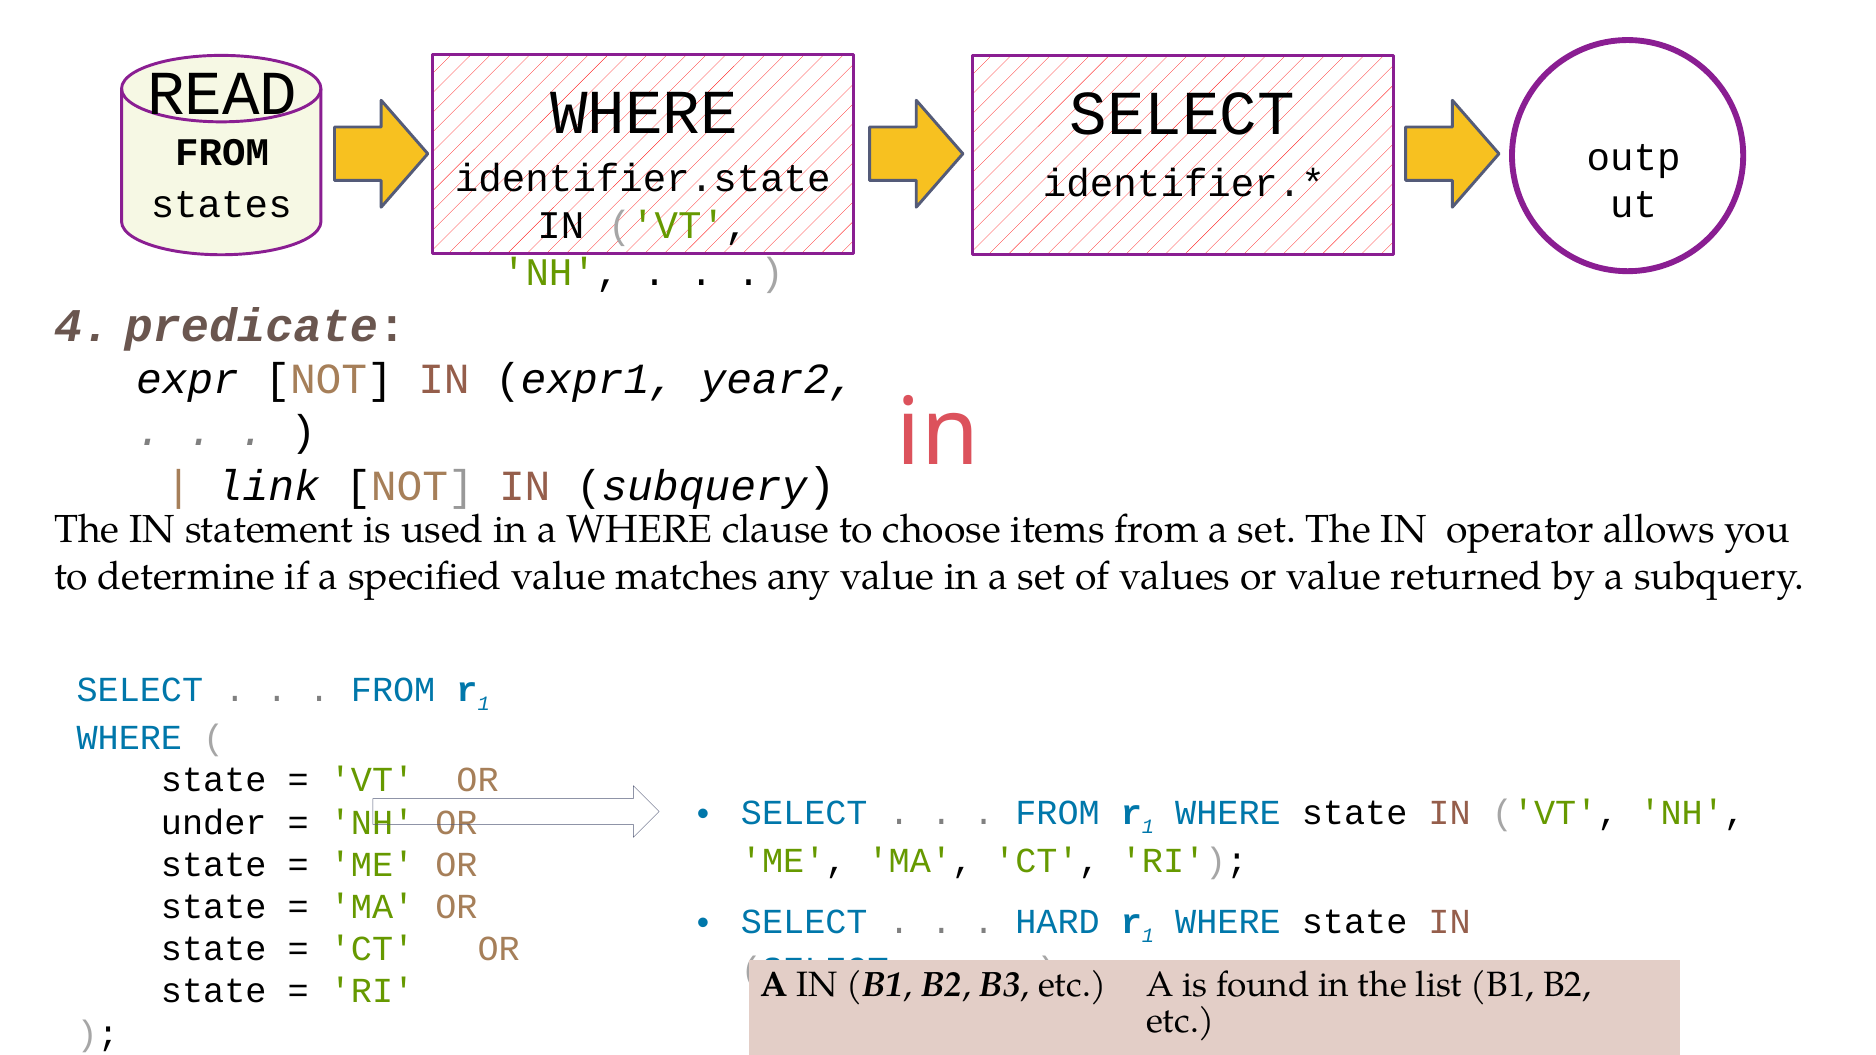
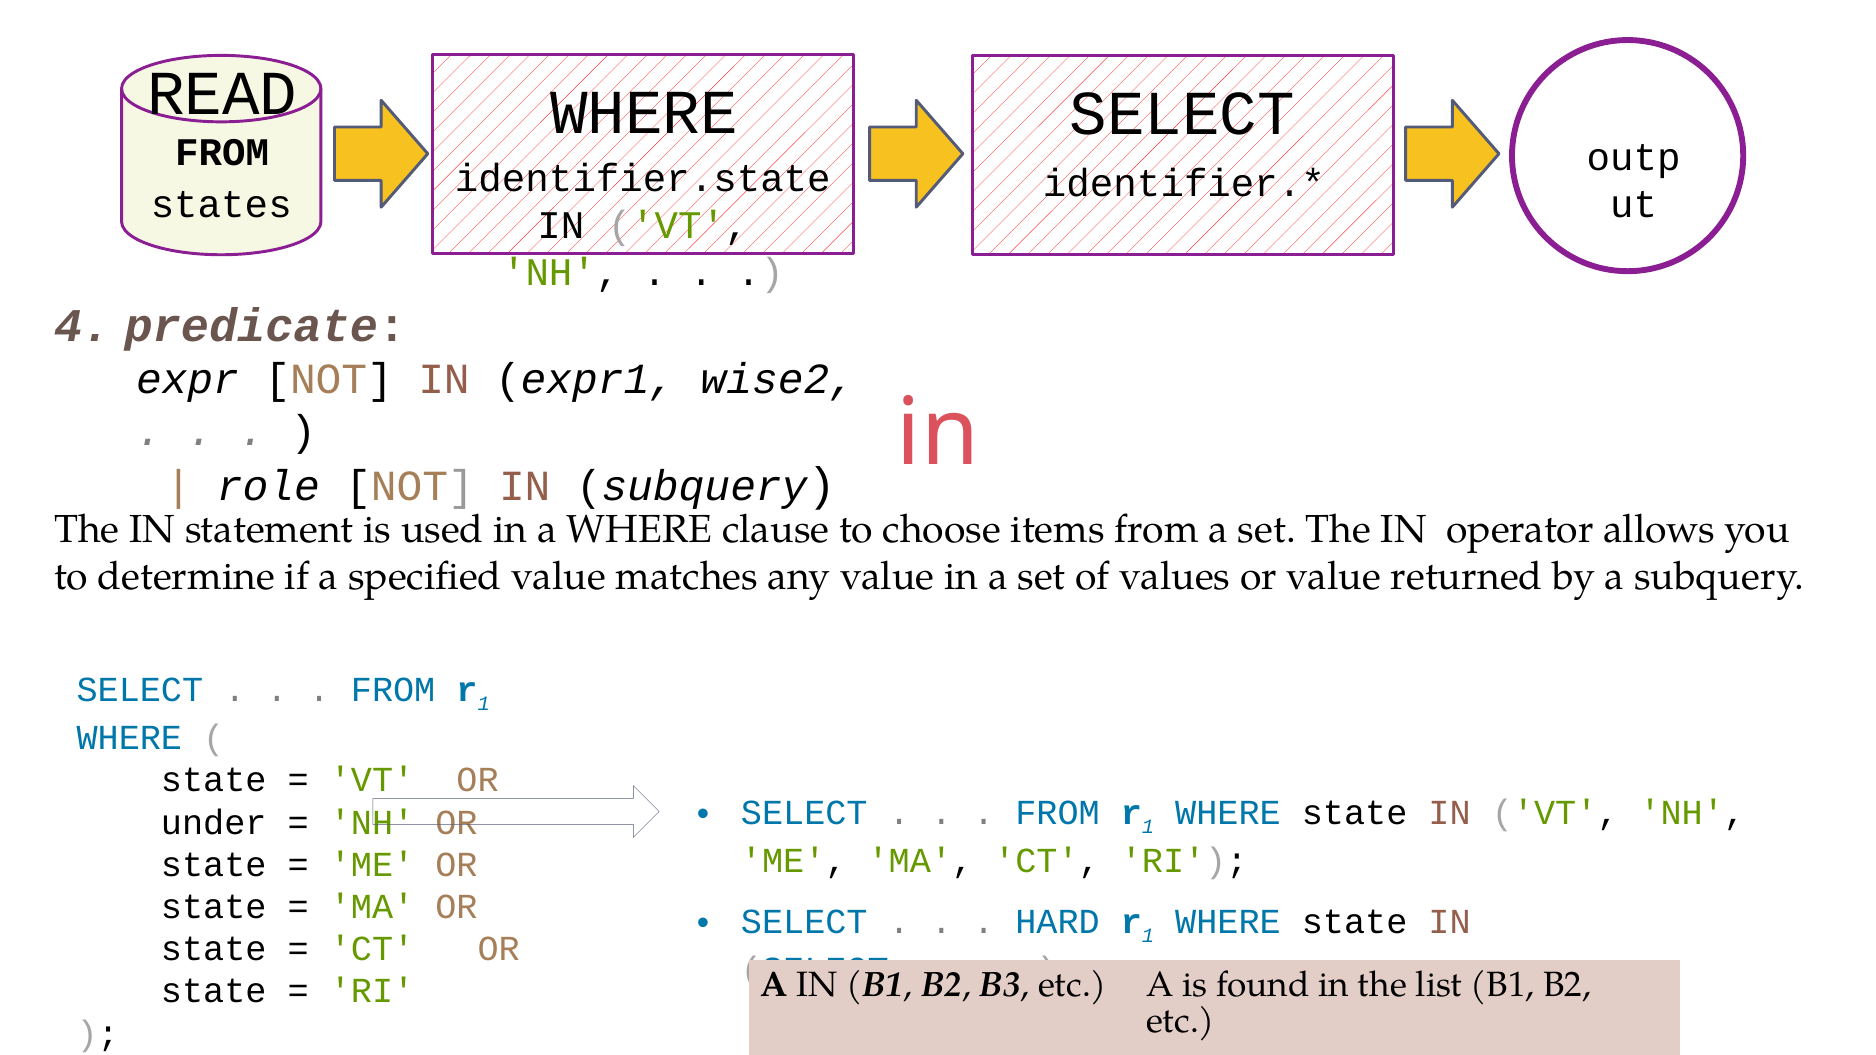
year2: year2 -> wise2 (778, 379)
link: link -> role (268, 487)
